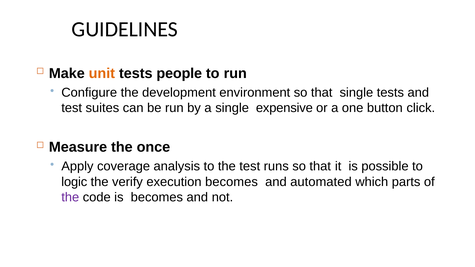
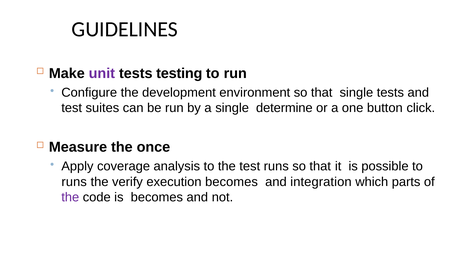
unit colour: orange -> purple (102, 73)
people: people -> testing (179, 73)
expensive: expensive -> determine (284, 108)
logic: logic -> runs (74, 182)
automated: automated -> integration (321, 182)
